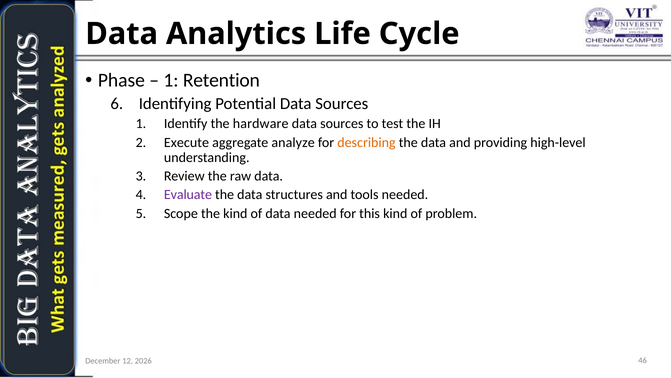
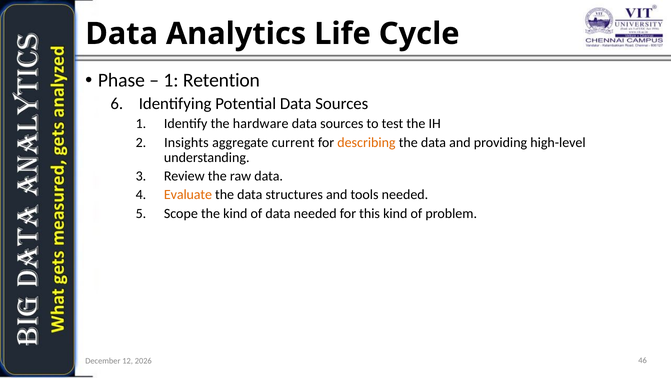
Execute: Execute -> Insights (186, 142)
analyze: analyze -> current (293, 142)
Evaluate colour: purple -> orange (188, 195)
